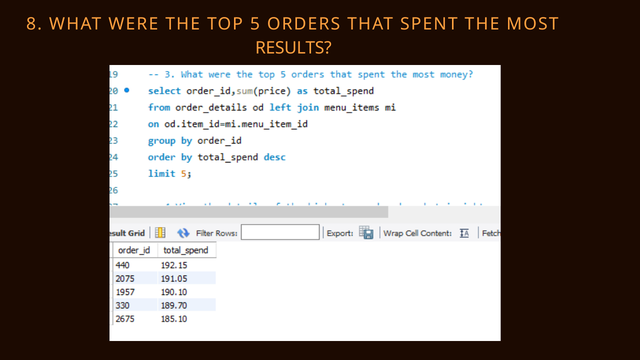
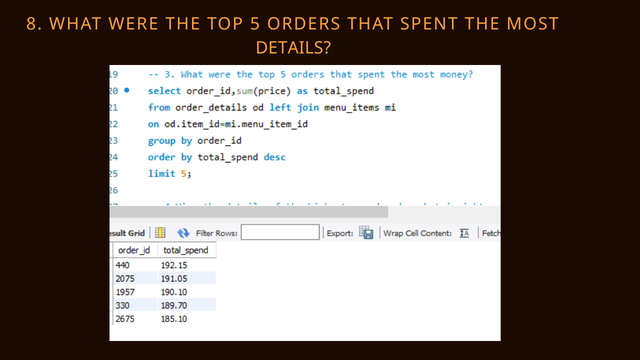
RESULTS: RESULTS -> DETAILS (293, 48)
